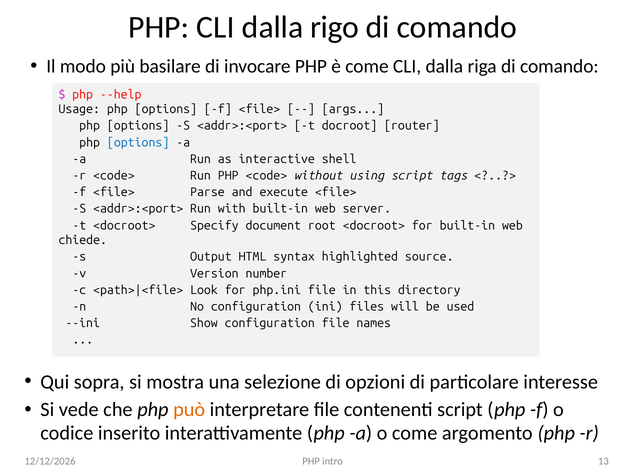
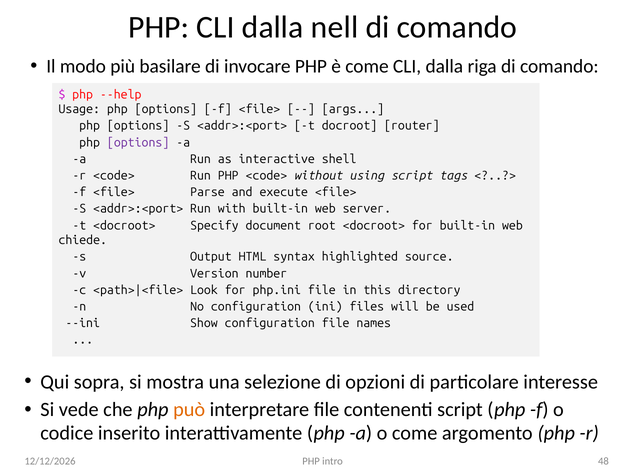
rigo: rigo -> nell (334, 27)
options colour: blue -> purple (138, 143)
13: 13 -> 48 (603, 461)
